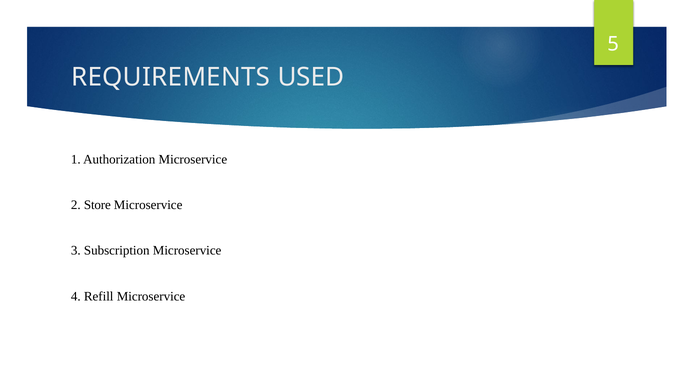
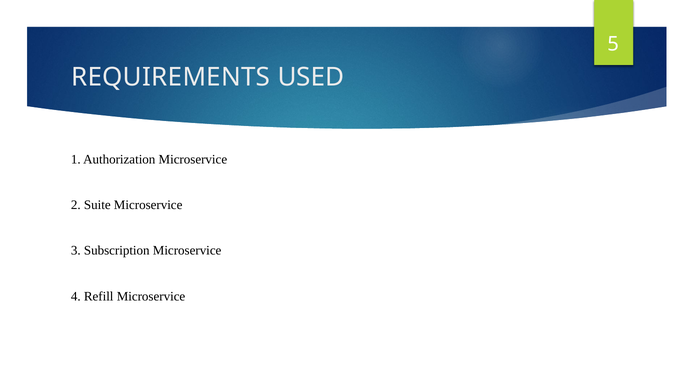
Store: Store -> Suite (97, 205)
